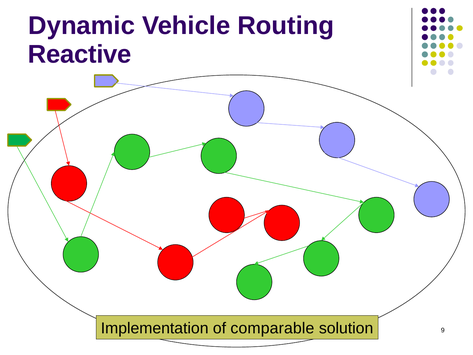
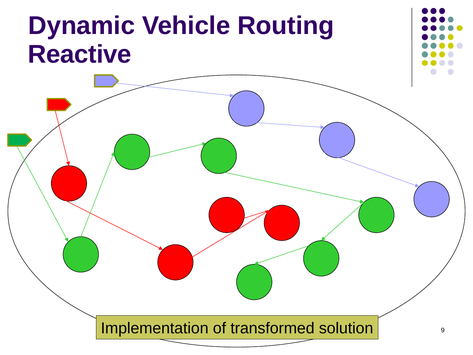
comparable: comparable -> transformed (272, 328)
